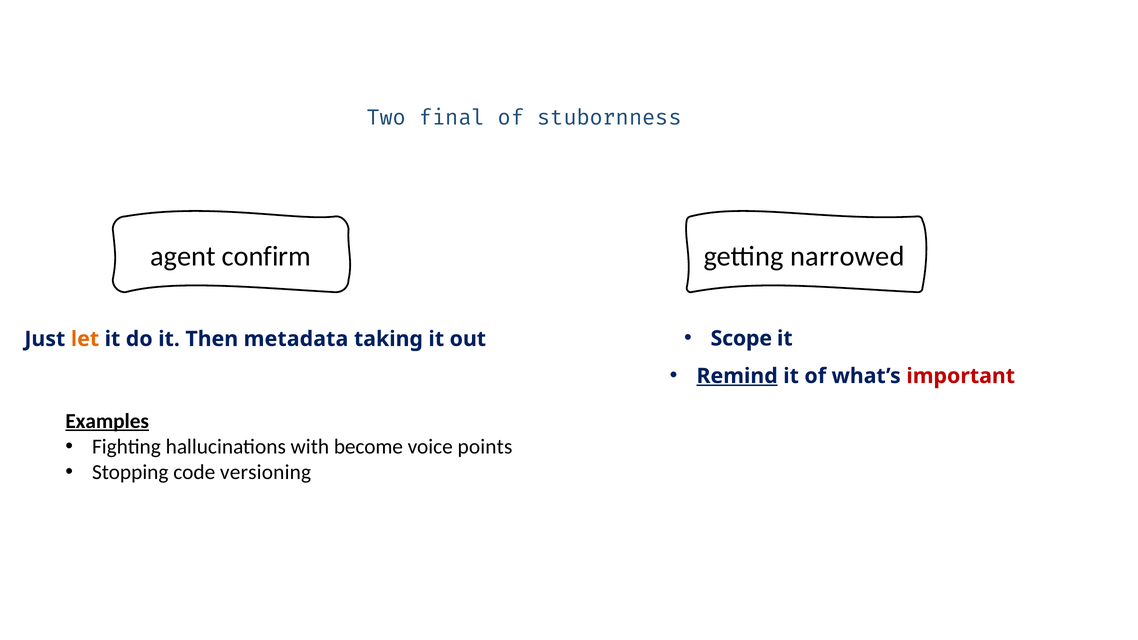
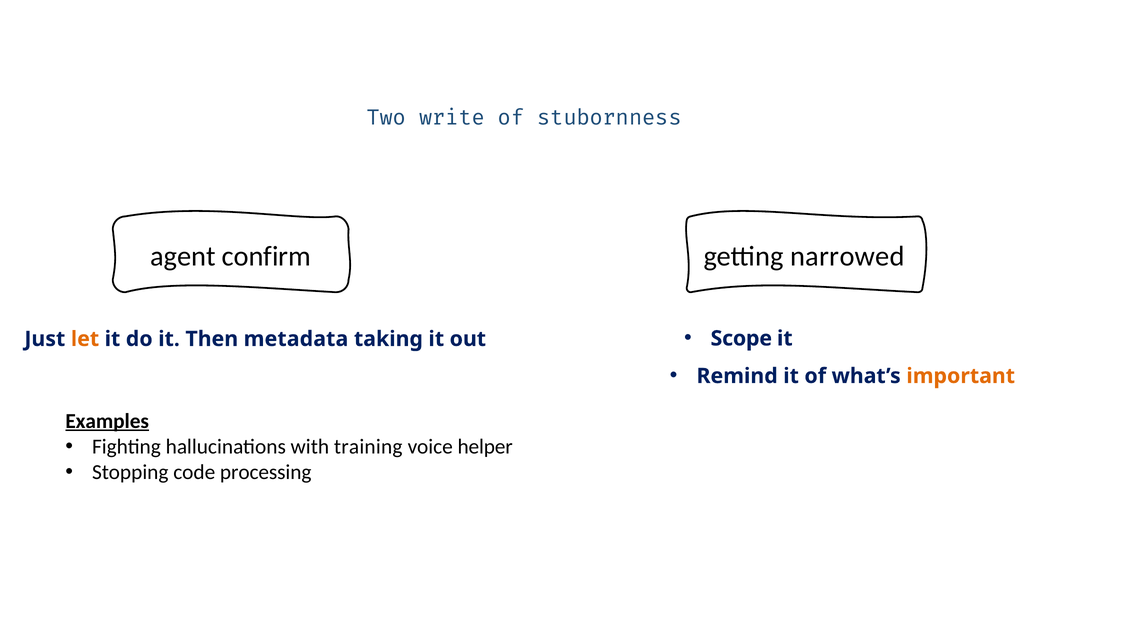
final: final -> write (452, 118)
Remind underline: present -> none (737, 376)
important colour: red -> orange (961, 376)
become: become -> training (368, 447)
points: points -> helper (485, 447)
versioning: versioning -> processing (266, 472)
